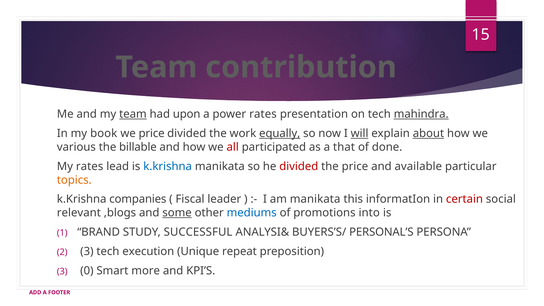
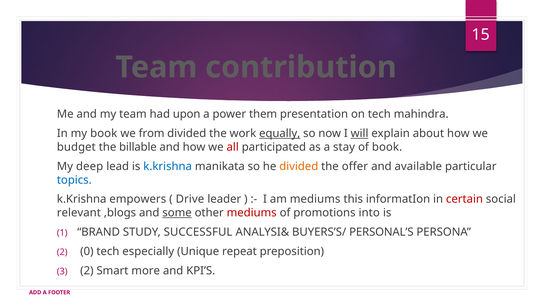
team underline: present -> none (133, 114)
power rates: rates -> them (263, 114)
mahindra underline: present -> none (421, 114)
we price: price -> from (152, 133)
about underline: present -> none (428, 133)
various: various -> budget (76, 147)
that: that -> stay (344, 147)
of done: done -> book (387, 147)
My rates: rates -> deep (90, 166)
divided colour: red -> orange (299, 166)
the price: price -> offer (355, 166)
topics colour: orange -> blue (74, 180)
companies: companies -> empowers (138, 199)
Fiscal: Fiscal -> Drive (190, 199)
am manikata: manikata -> mediums (315, 199)
mediums colour: blue -> red (252, 213)
2 3: 3 -> 0 (87, 251)
execution: execution -> especially (148, 251)
3 0: 0 -> 2 (87, 271)
